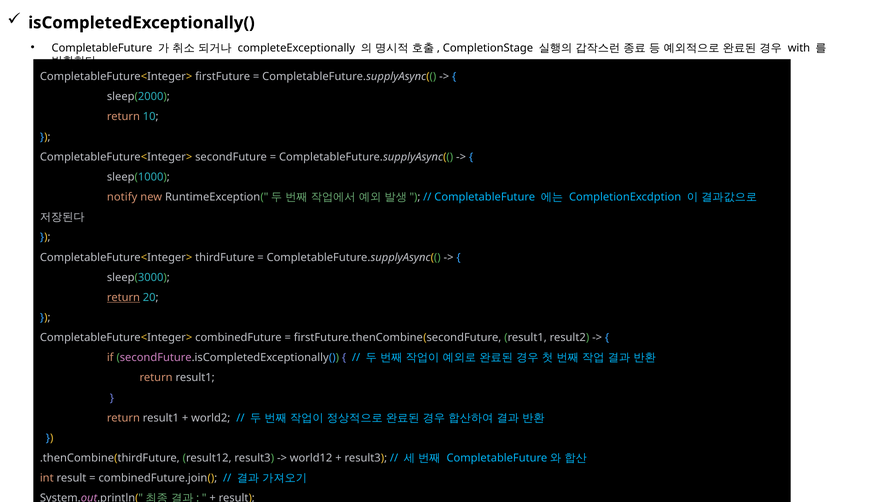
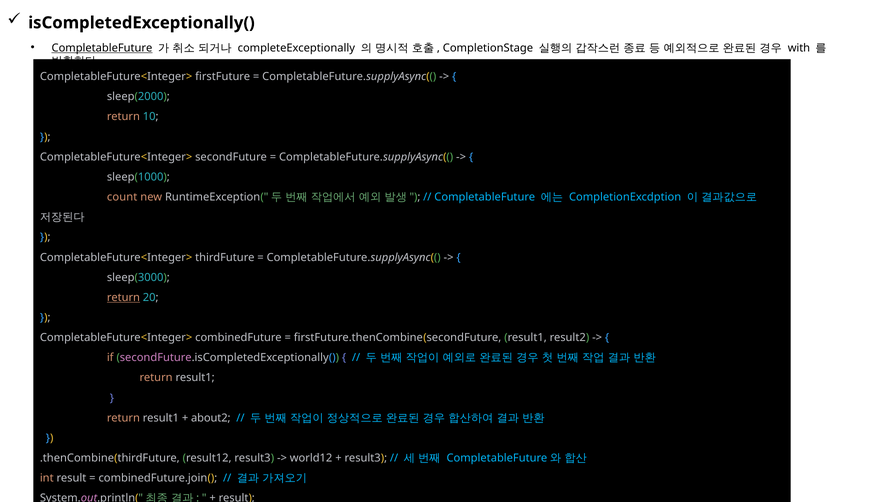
CompletableFuture underline: none -> present (102, 48)
notify: notify -> count (122, 197)
world2: world2 -> about2 (211, 418)
